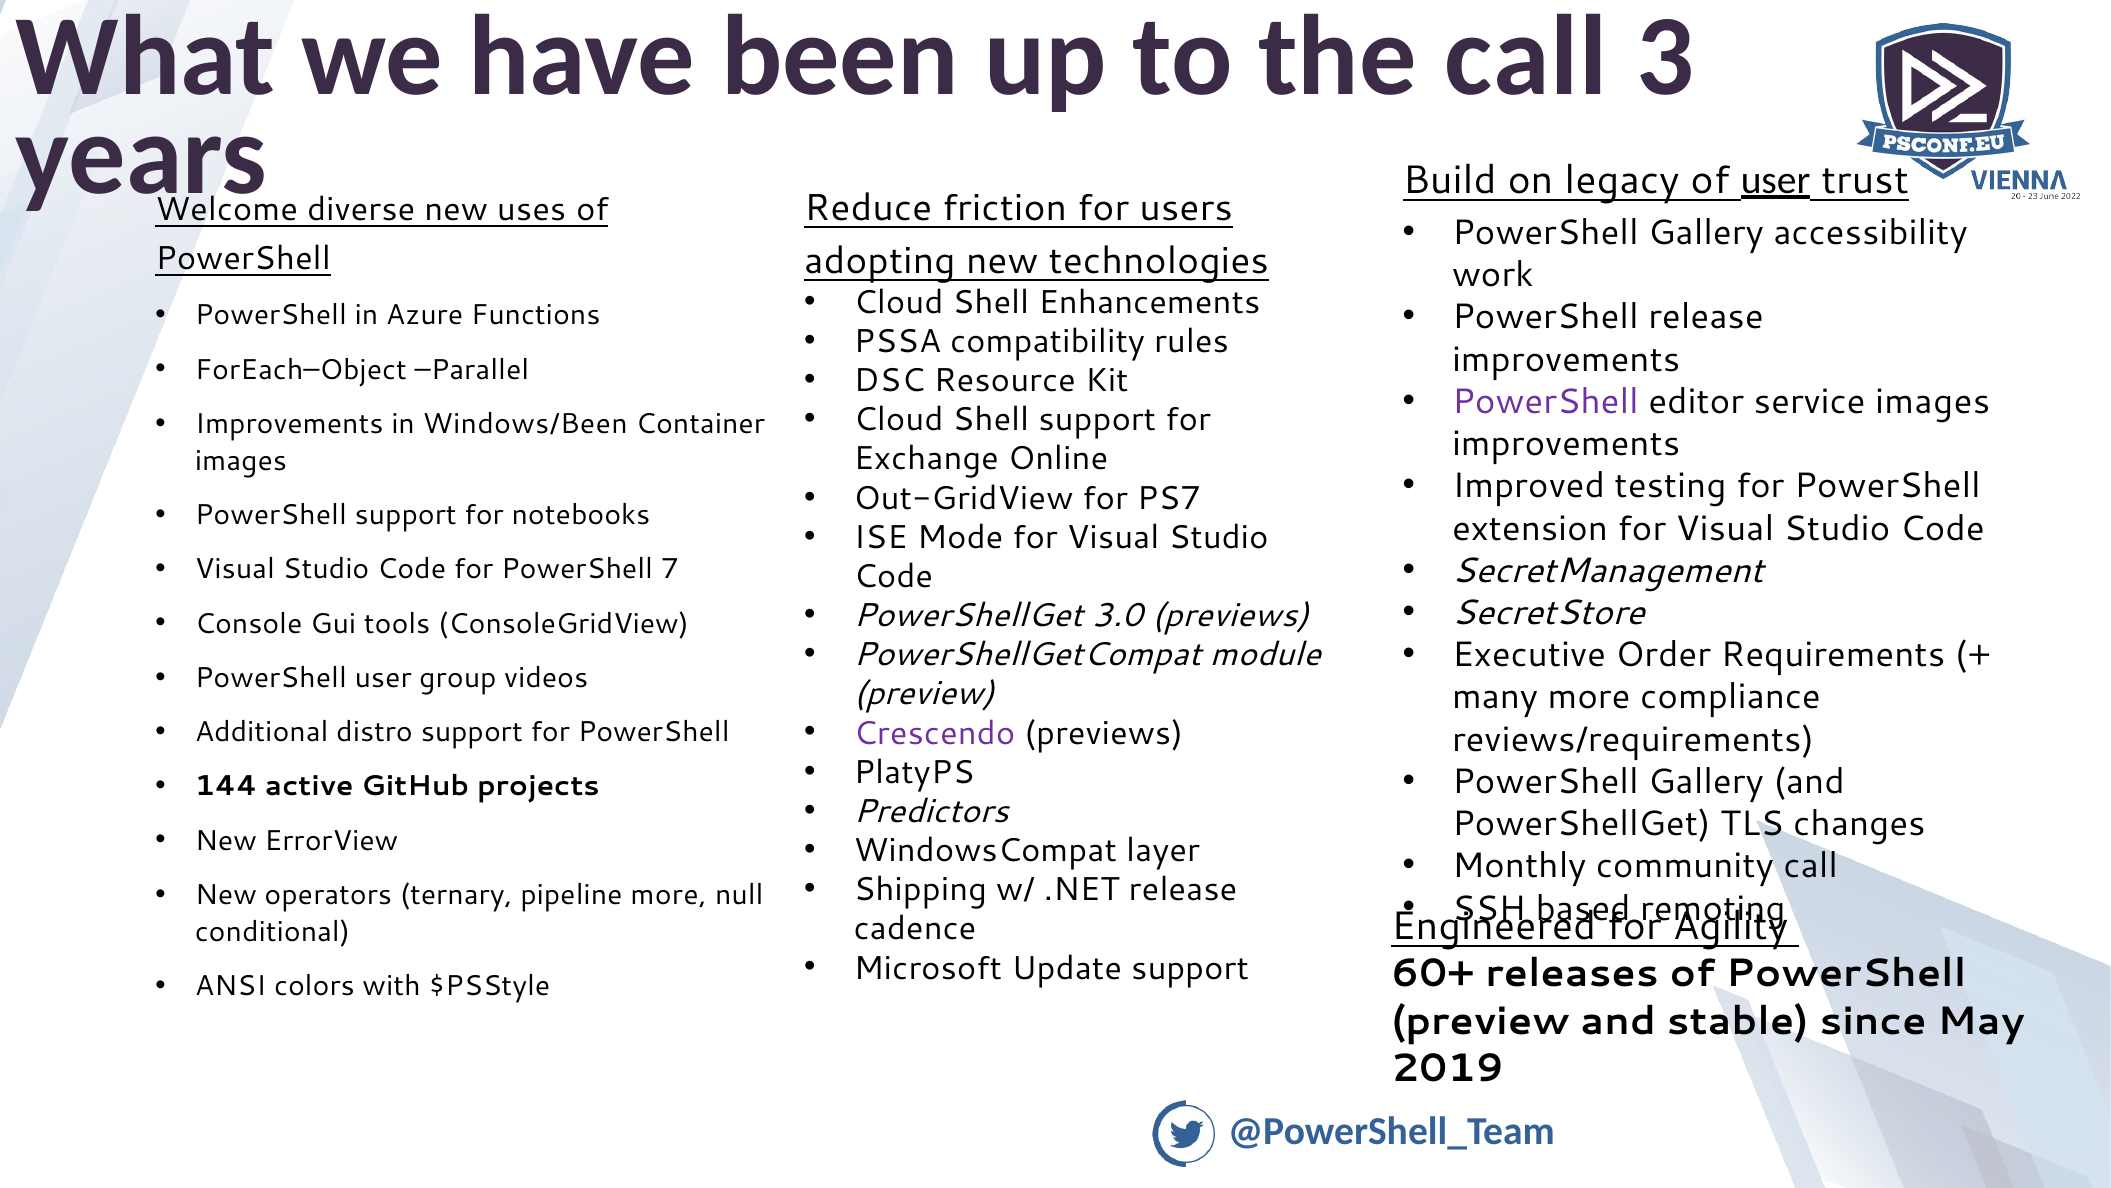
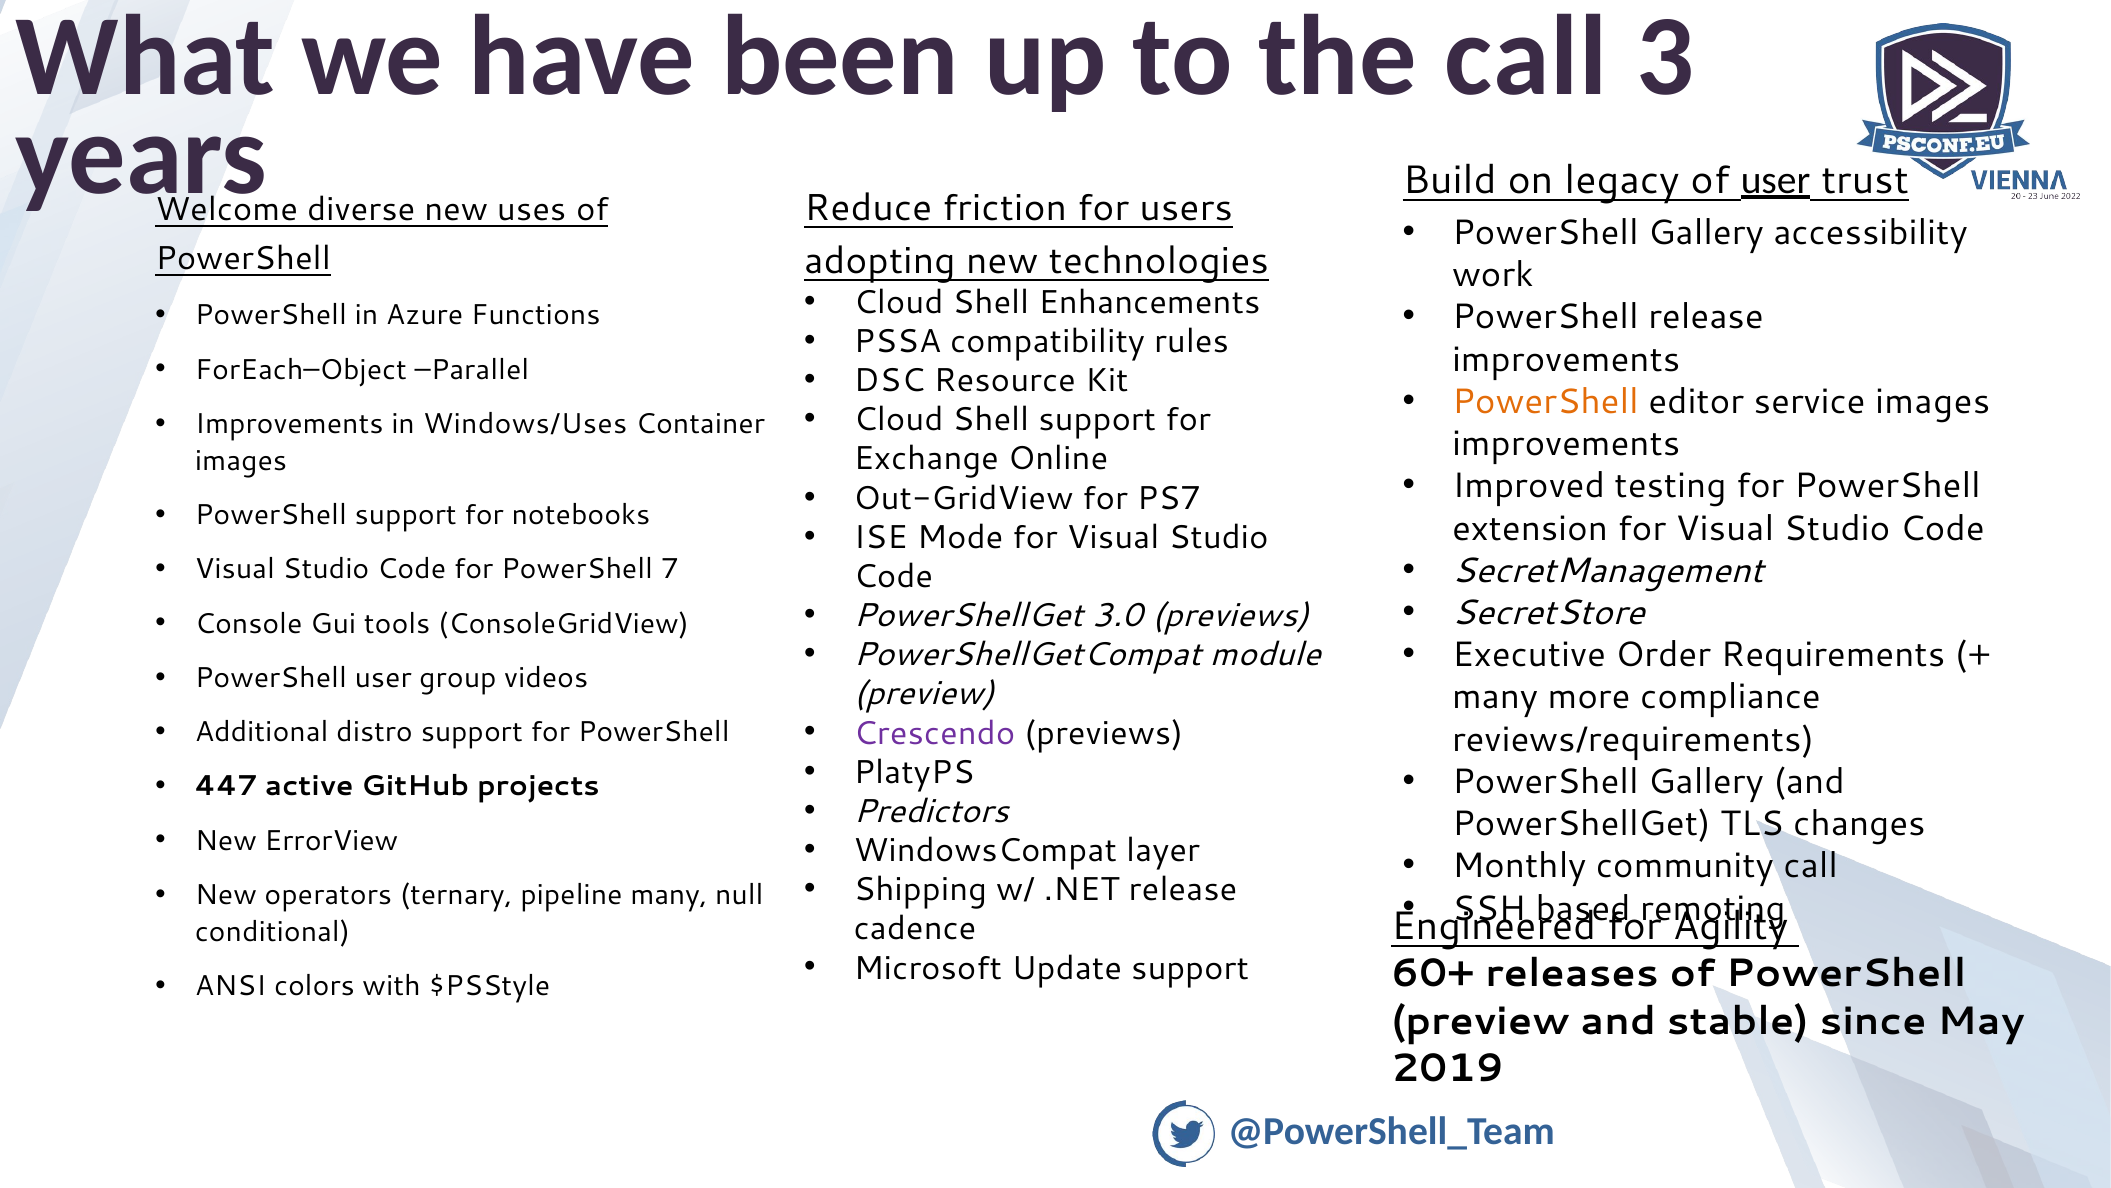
PowerShell colour: purple -> orange (1545, 402)
Windows/Been: Windows/Been -> Windows/Uses (525, 424)
144: 144 -> 447 (226, 786)
pipeline more: more -> many (669, 895)
